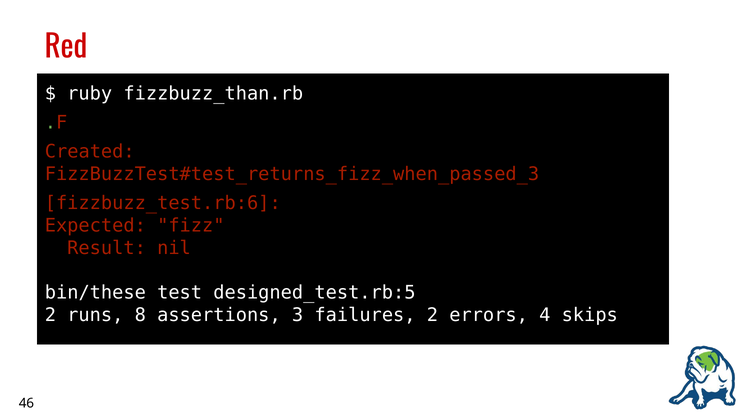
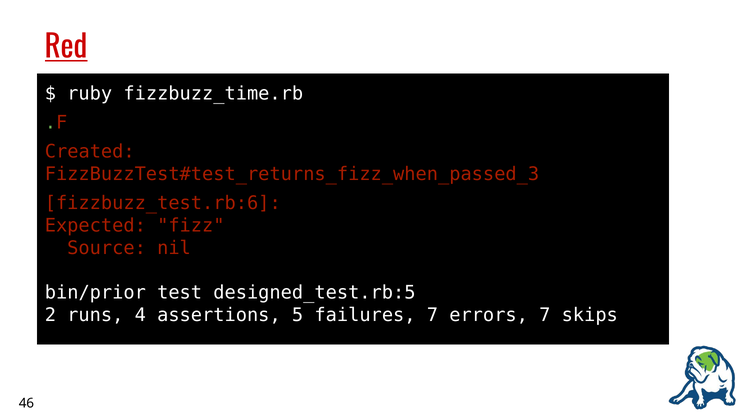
Red underline: none -> present (66, 47)
fizzbuzz_than.rb: fizzbuzz_than.rb -> fizzbuzz_time.rb (213, 94)
Result: Result -> Source (107, 248)
bin/these: bin/these -> bin/prior (95, 293)
8: 8 -> 4 (140, 315)
3: 3 -> 5 (298, 315)
failures 2: 2 -> 7 (432, 315)
errors 4: 4 -> 7 (545, 315)
